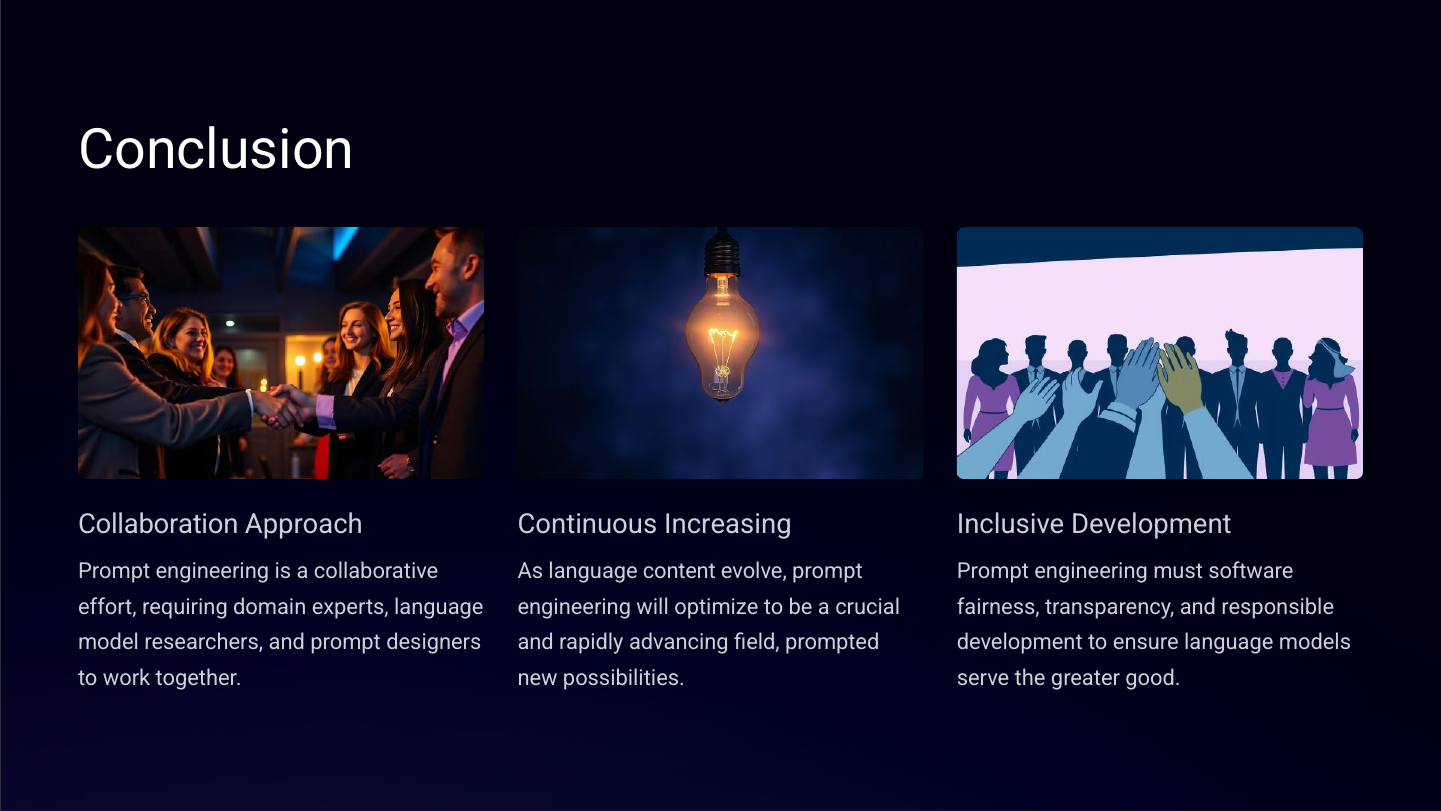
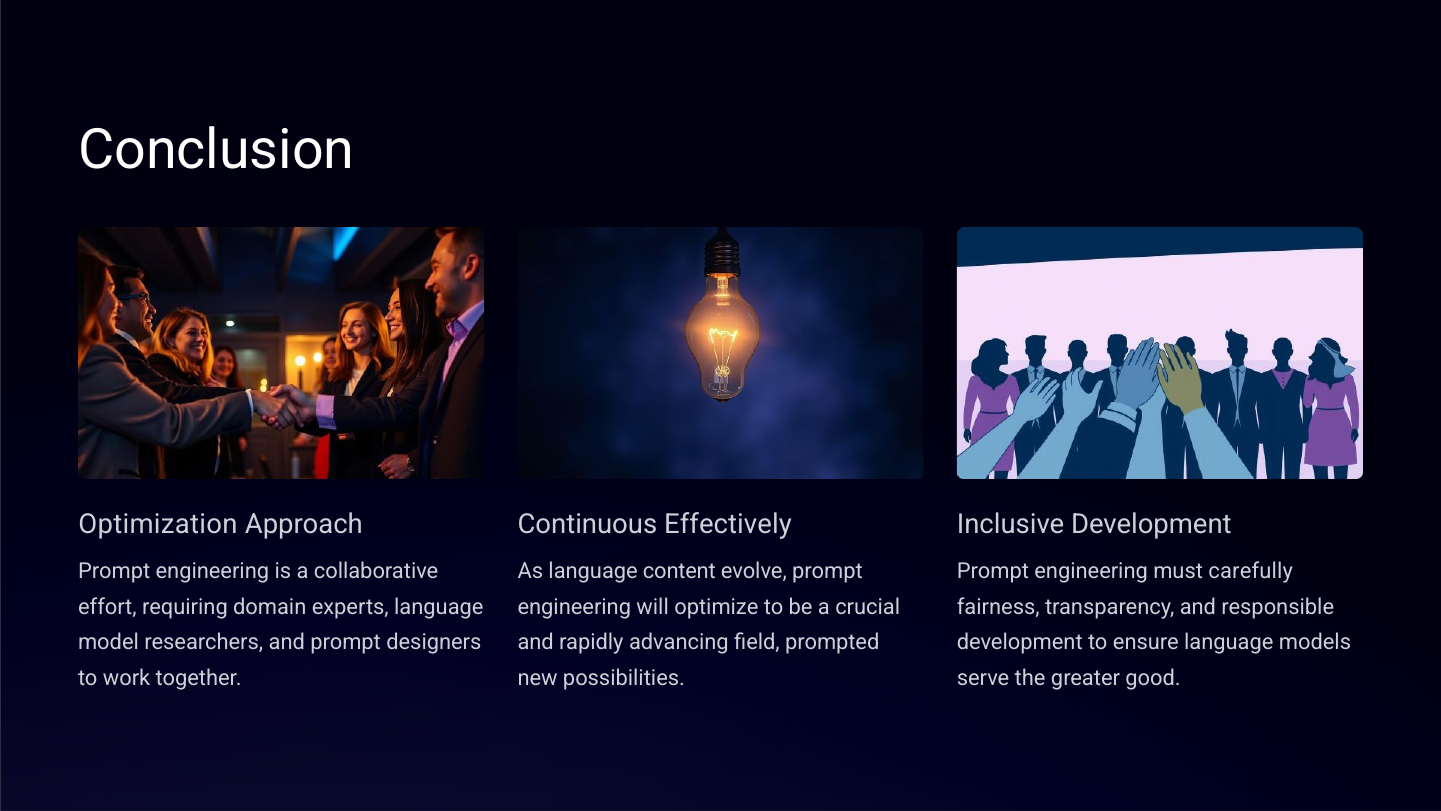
Collaboration: Collaboration -> Optimization (158, 524)
Increasing: Increasing -> Effectively (728, 524)
software: software -> carefully (1251, 571)
